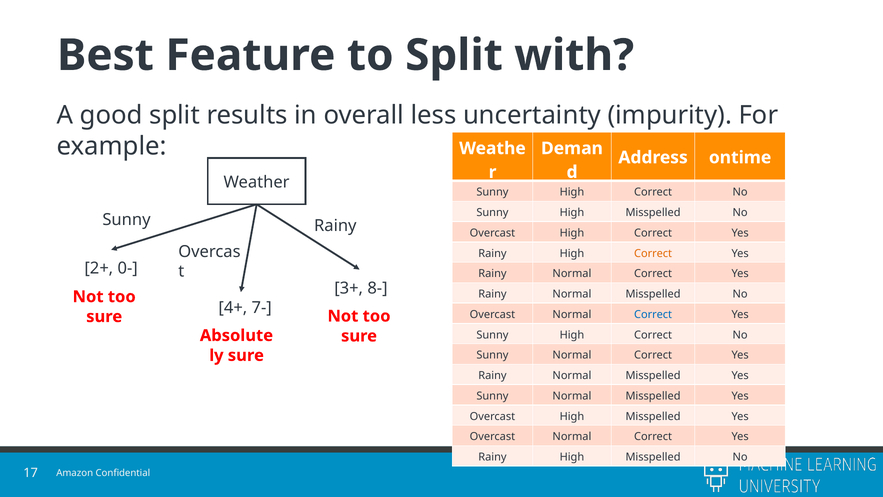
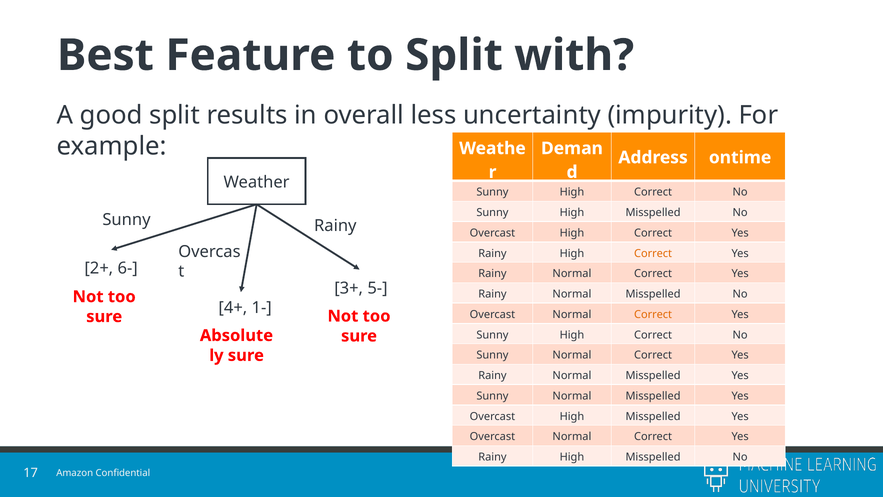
0-: 0- -> 6- (128, 268)
8-: 8- -> 5- (377, 288)
7-: 7- -> 1- (262, 308)
Correct colour: blue -> orange (653, 314)
